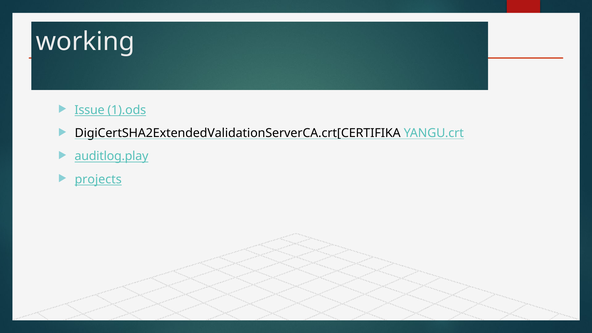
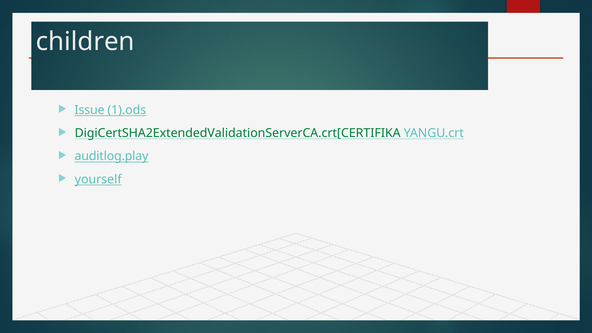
working: working -> children (85, 42)
DigiCertSHA2ExtendedValidationServerCA.crt[CERTIFIKA colour: black -> green (238, 133)
projects: projects -> yourself (98, 179)
